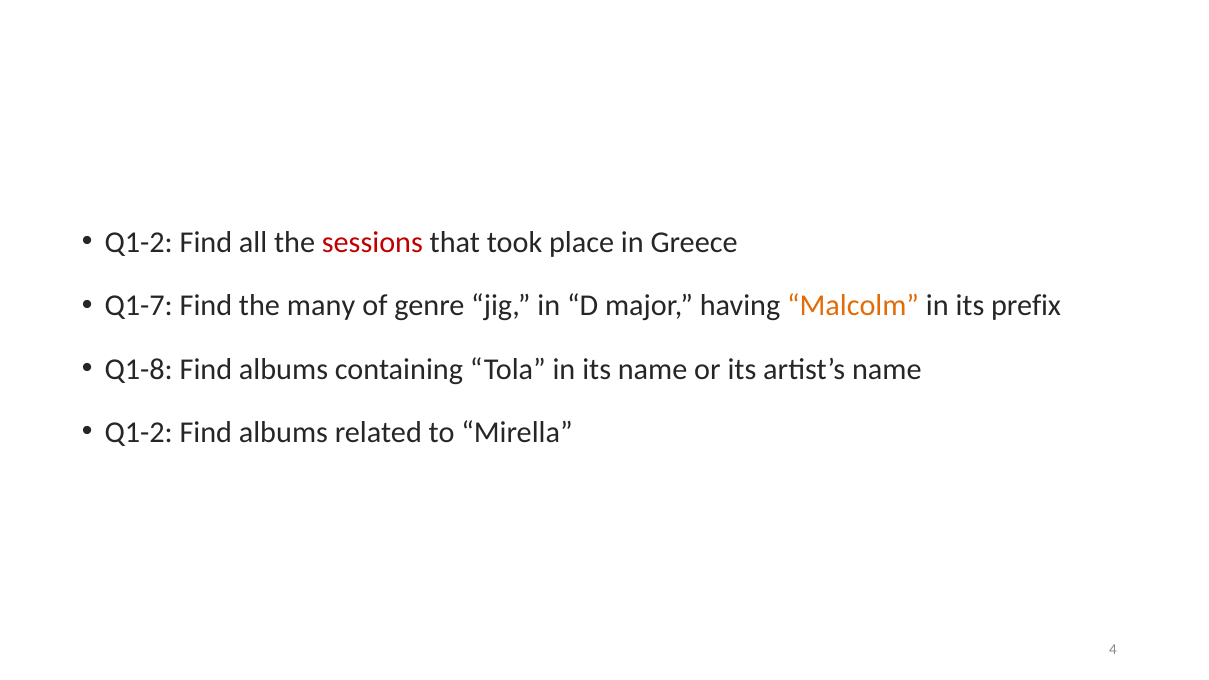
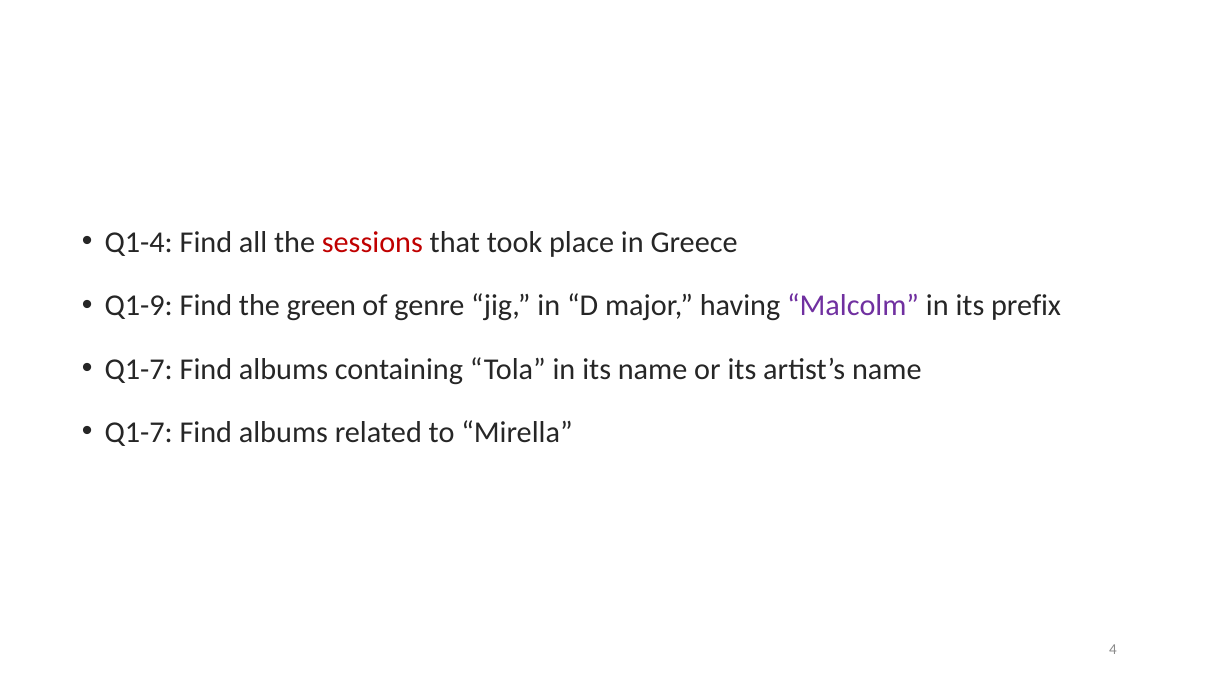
Q1-2: Q1-2 -> Q1-4 (139, 242)
Q1-7: Q1-7 -> Q1-9 (139, 306)
many: many -> green (321, 306)
Malcolm colour: orange -> purple (853, 306)
Q1-8: Q1-8 -> Q1-7 (139, 369)
Q1-2: Q1-2 -> Q1-7 (139, 433)
